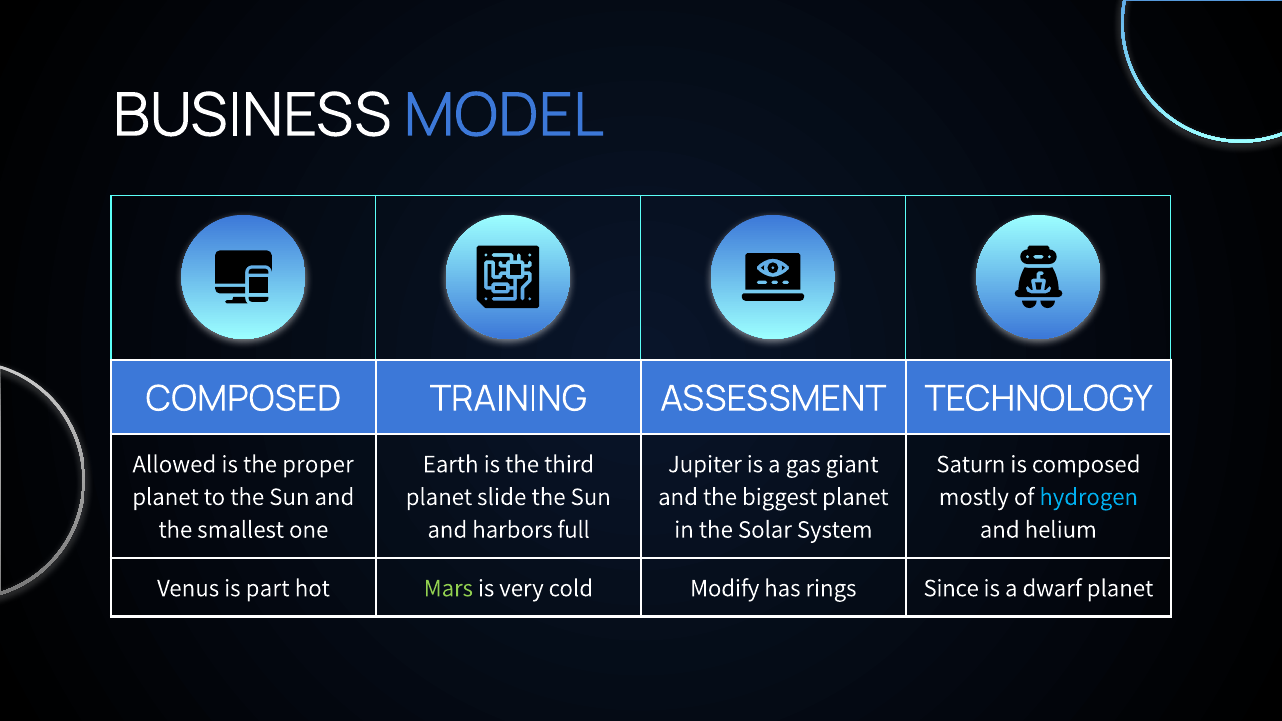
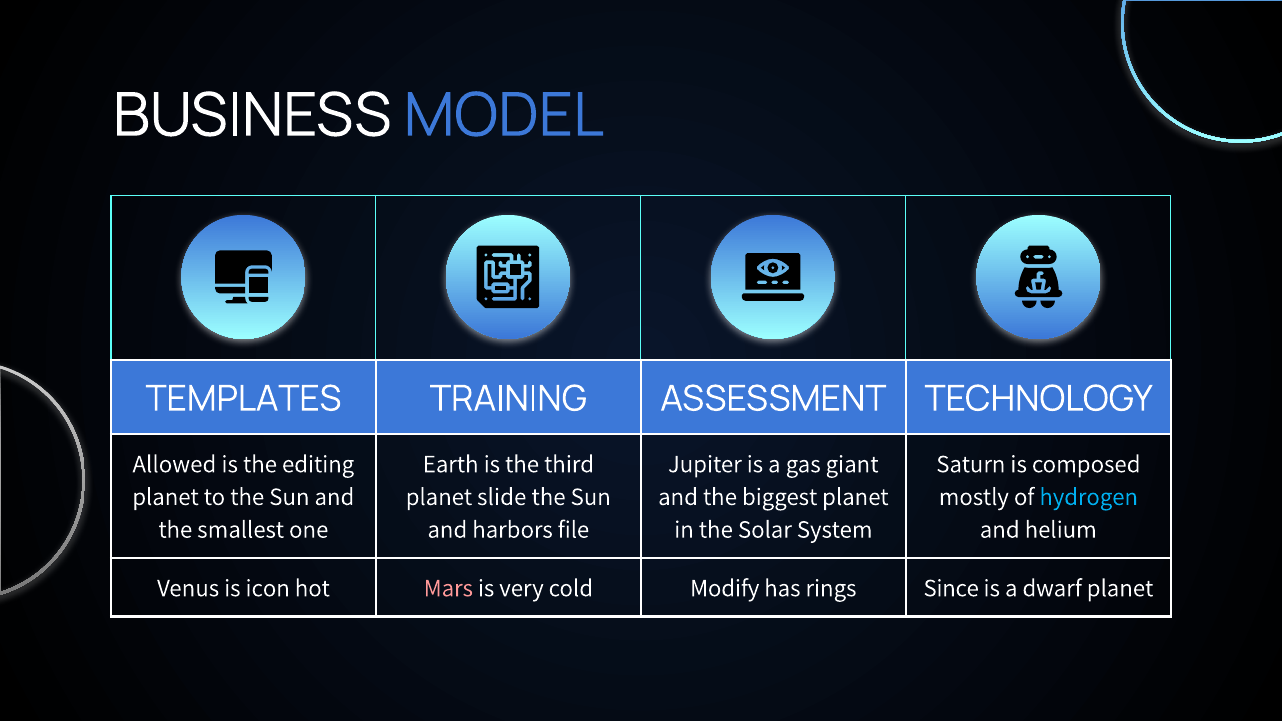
COMPOSED: COMPOSED -> TEMPLATES (243, 399)
proper: proper -> editing (318, 464)
full: full -> file (573, 530)
part: part -> icon (268, 588)
Mars colour: light green -> pink (448, 588)
